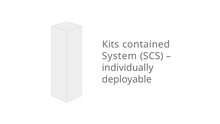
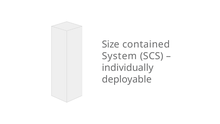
Kits: Kits -> Size (111, 44)
